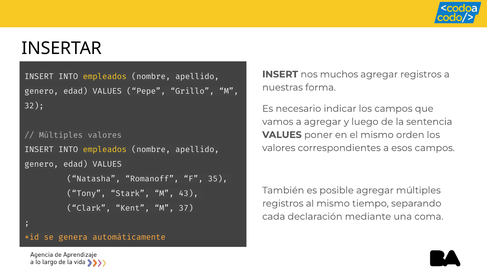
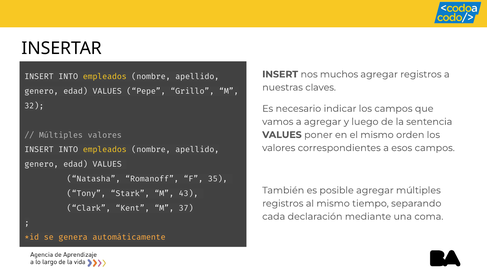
forma: forma -> claves (321, 87)
